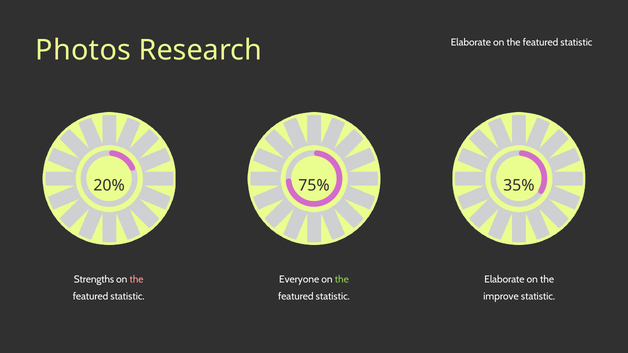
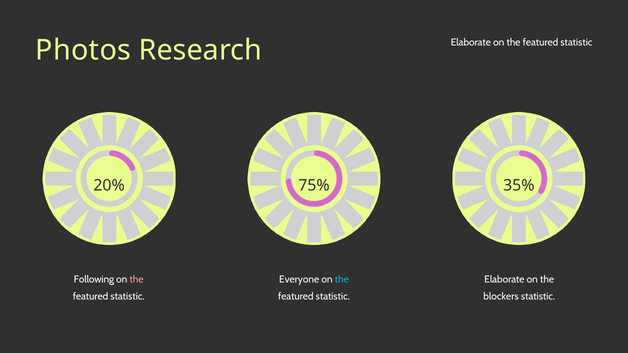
Strengths: Strengths -> Following (94, 280)
the colour: light green -> light blue (342, 280)
improve: improve -> blockers (501, 297)
